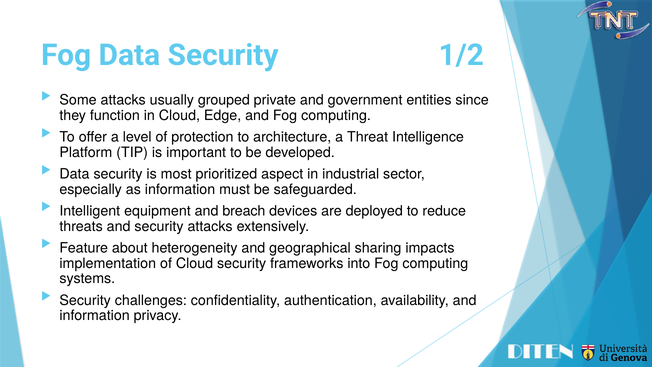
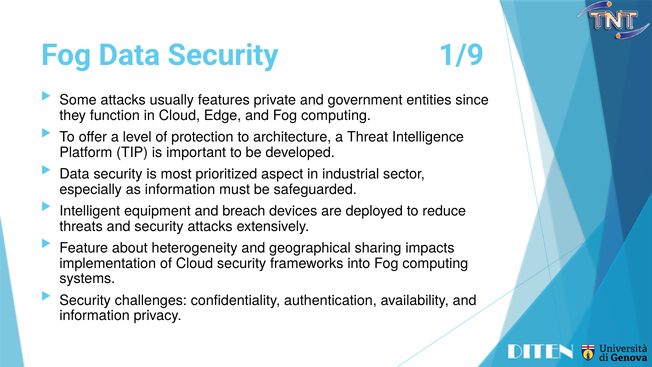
1/2: 1/2 -> 1/9 (461, 55)
grouped: grouped -> features (224, 100)
